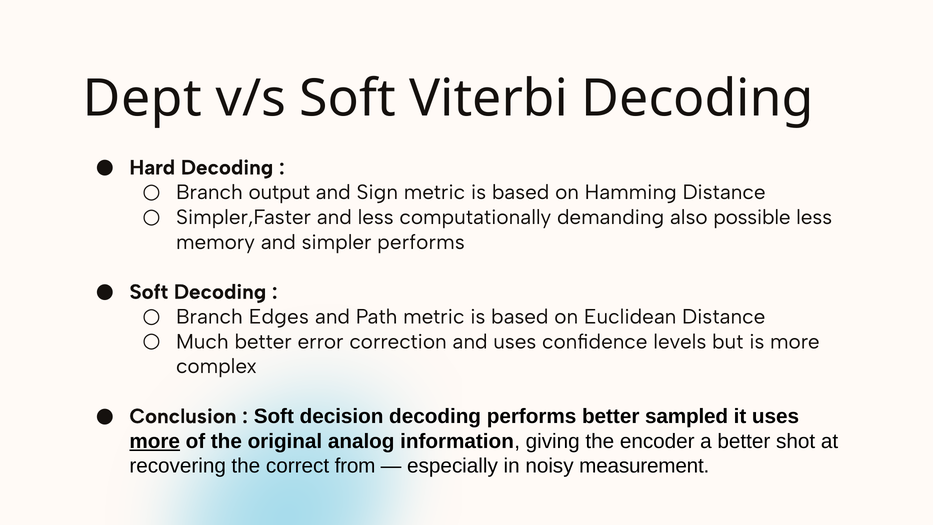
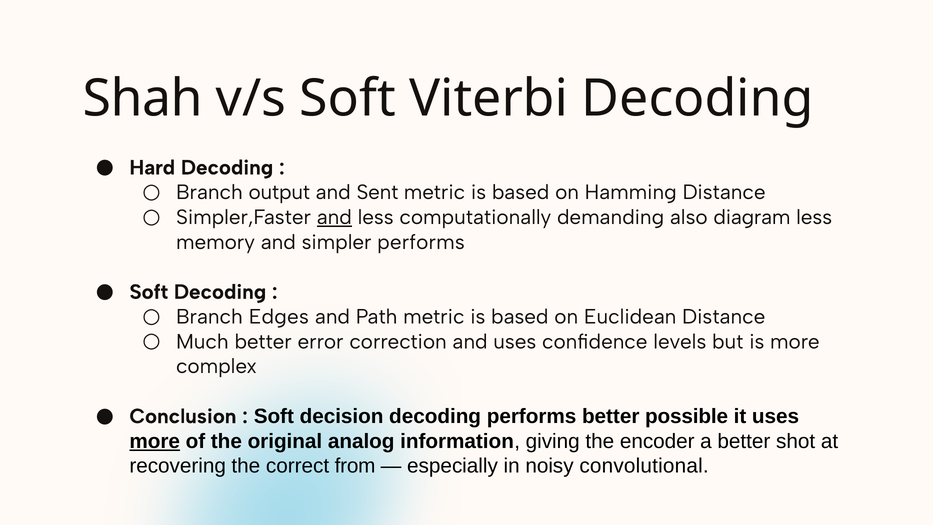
Dept: Dept -> Shah (143, 99)
Sign: Sign -> Sent (377, 192)
and underline: none -> present (334, 217)
possible: possible -> diagram (752, 217)
sampled: sampled -> possible (687, 416)
measurement: measurement -> convolutional (644, 466)
